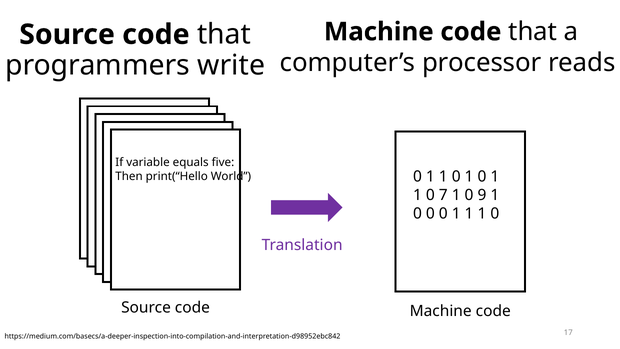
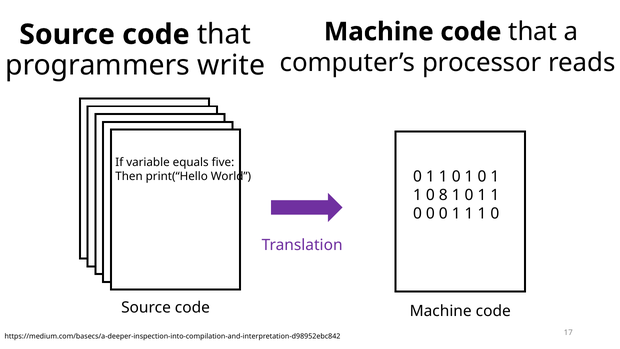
7: 7 -> 8 (443, 195)
9: 9 -> 1 (482, 195)
